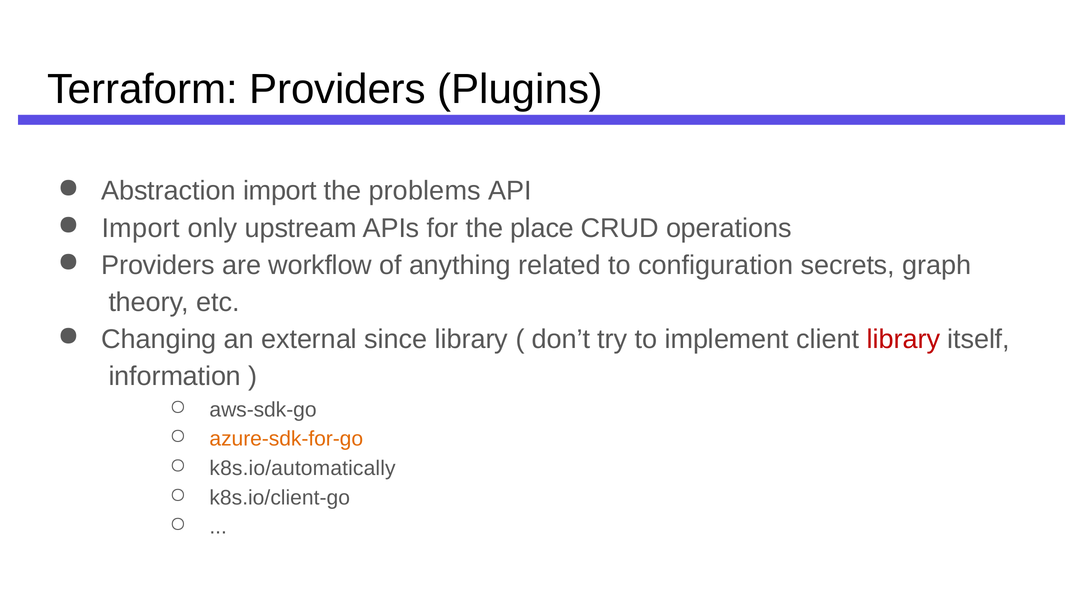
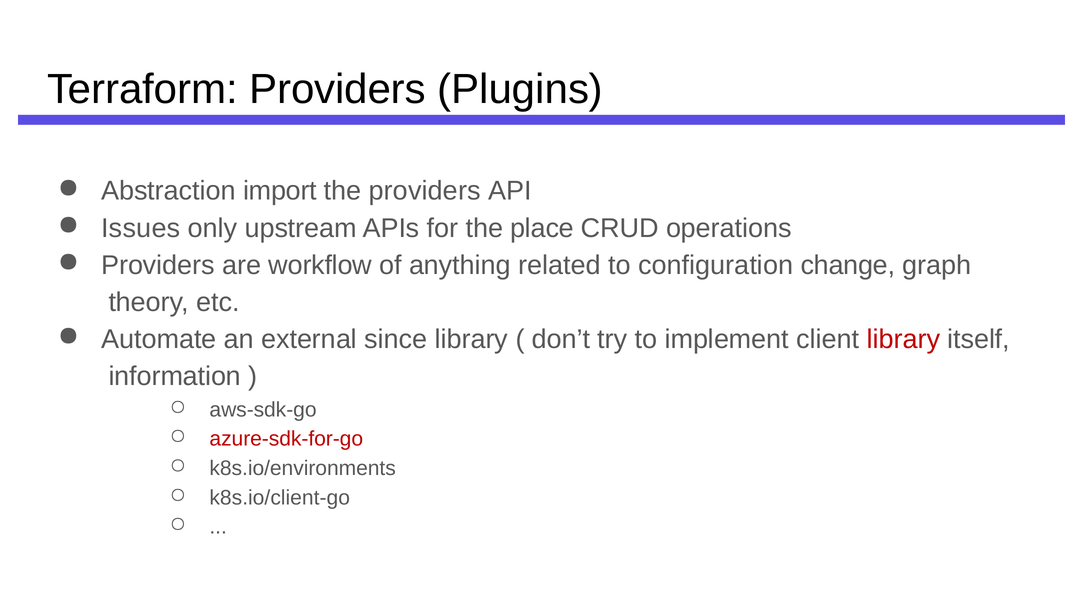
the problems: problems -> providers (425, 191)
Import: Import -> Issues (141, 228)
secrets: secrets -> change (848, 265)
Changing: Changing -> Automate (159, 339)
azure-sdk-for-go colour: orange -> red (286, 439)
k8s.io/automatically: k8s.io/automatically -> k8s.io/environments (303, 468)
